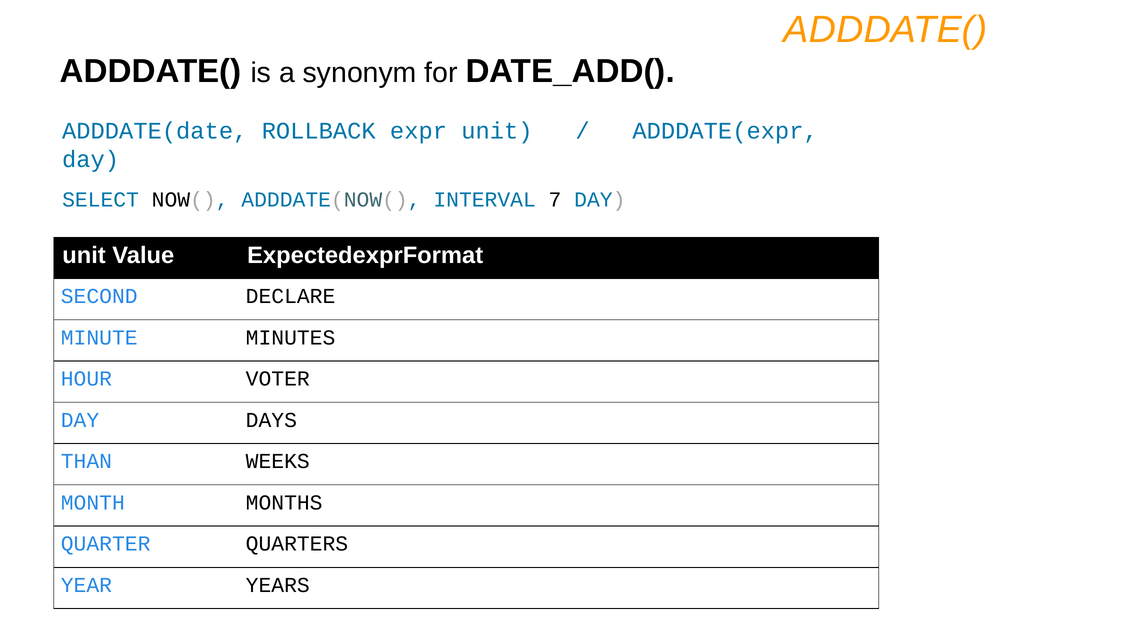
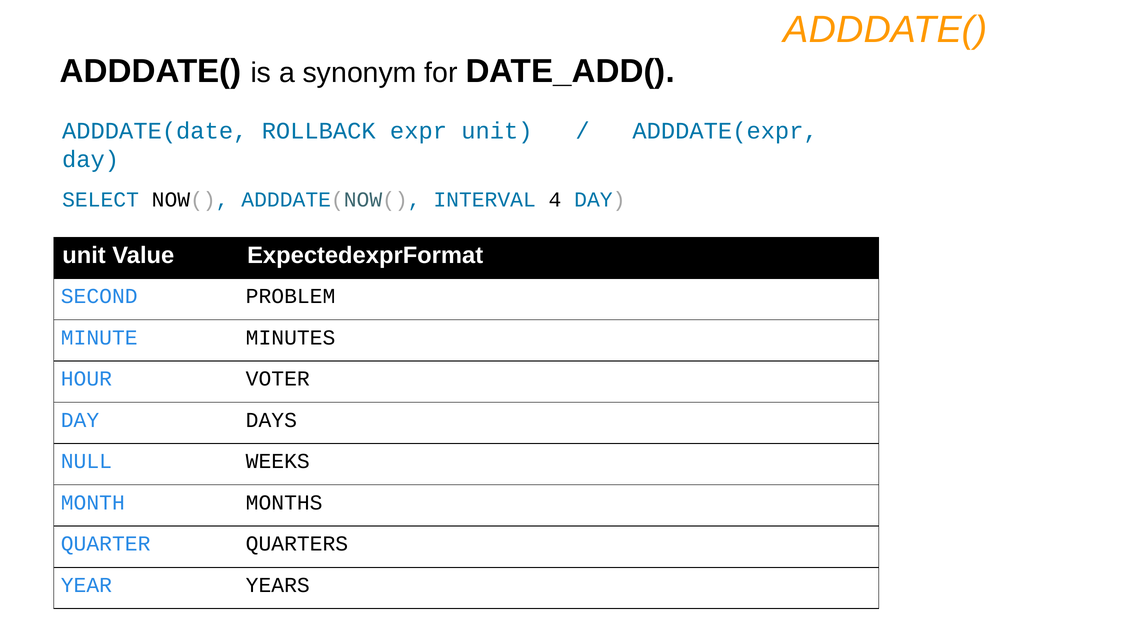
7: 7 -> 4 (555, 200)
DECLARE: DECLARE -> PROBLEM (291, 296)
THAN: THAN -> NULL (86, 462)
